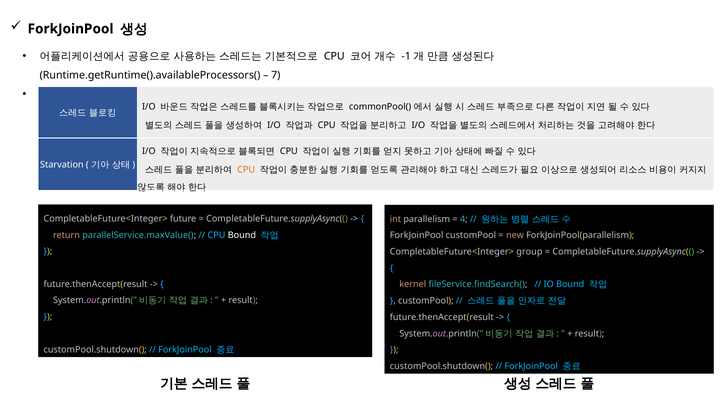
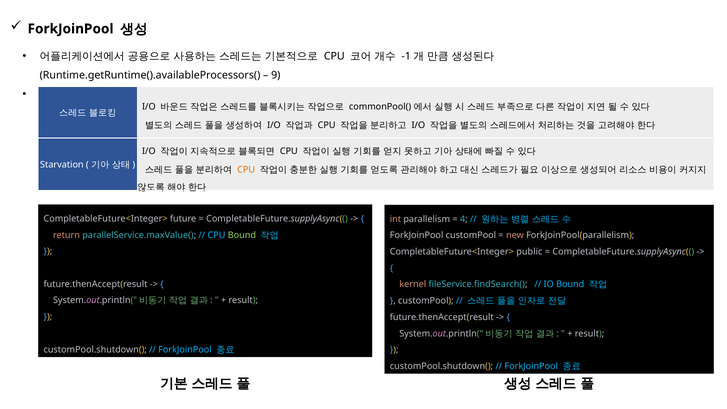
7: 7 -> 9 (276, 75)
Bound colour: white -> light green (242, 235)
group: group -> public (529, 252)
